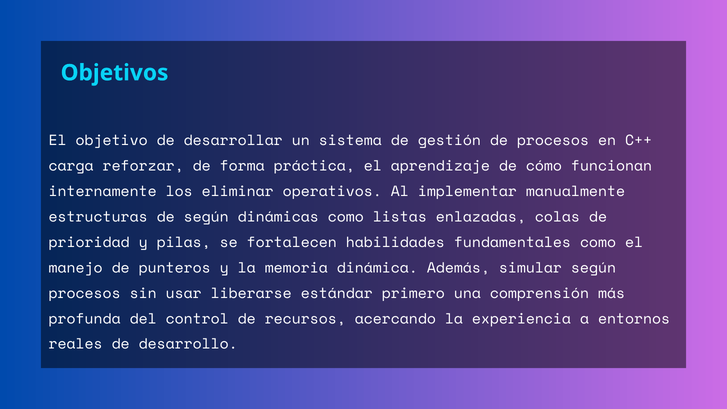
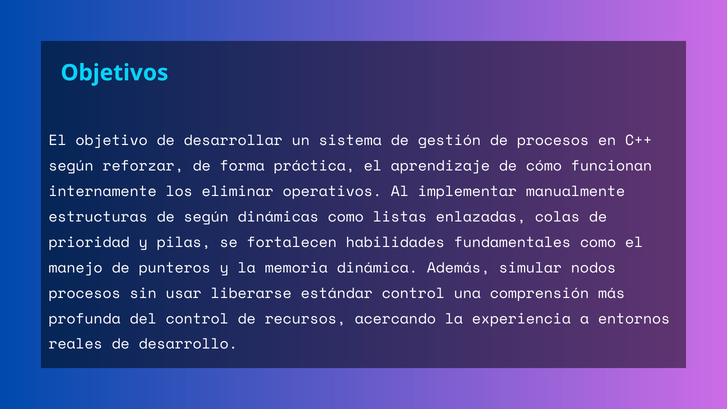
carga: carga -> según (71, 166)
simular según: según -> nodos (593, 268)
estándar primero: primero -> control (413, 293)
